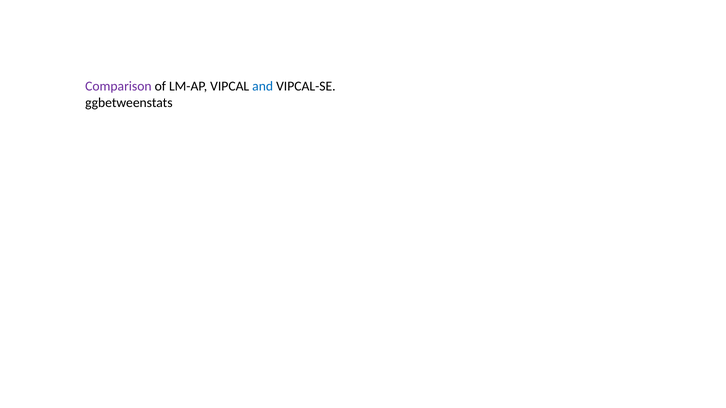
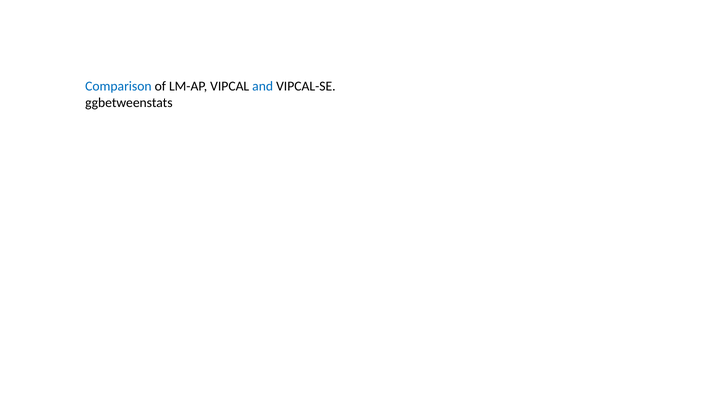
Comparison colour: purple -> blue (118, 86)
